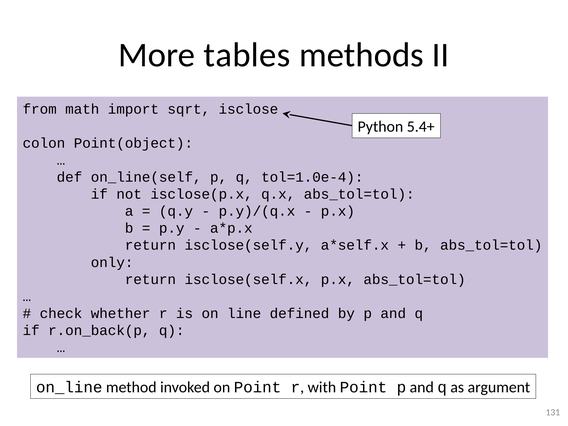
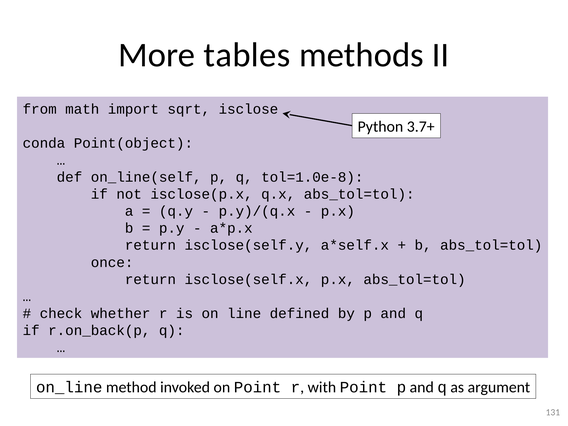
5.4+: 5.4+ -> 3.7+ (421, 127)
colon: colon -> conda (44, 143)
tol=1.0e-4: tol=1.0e-4 -> tol=1.0e-8 (312, 177)
only: only -> once (112, 262)
